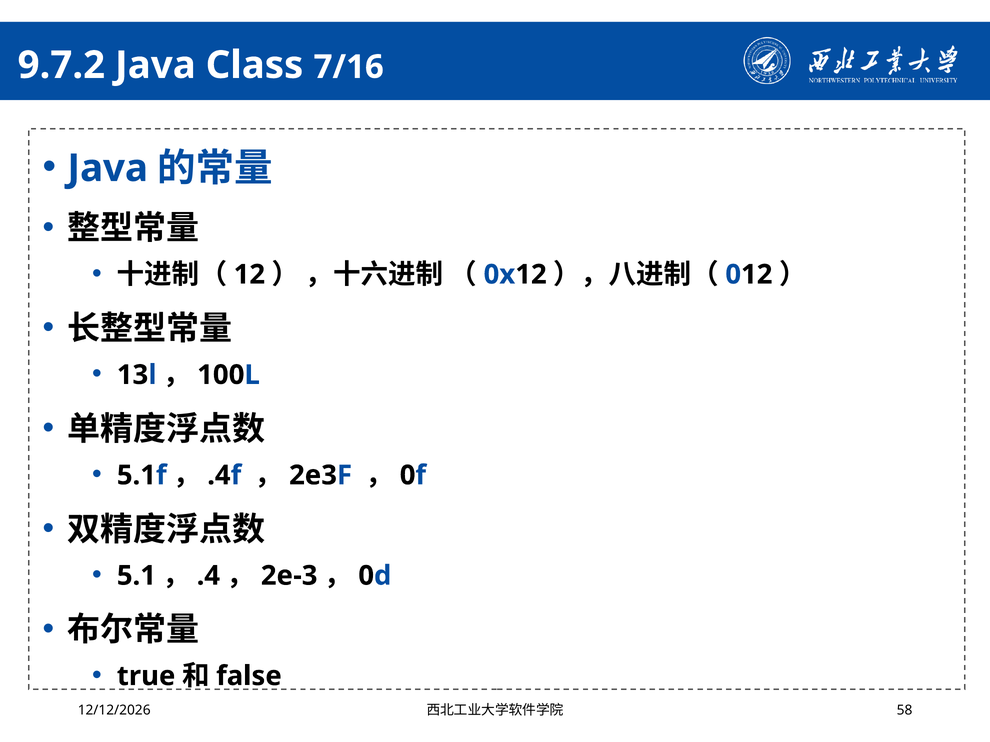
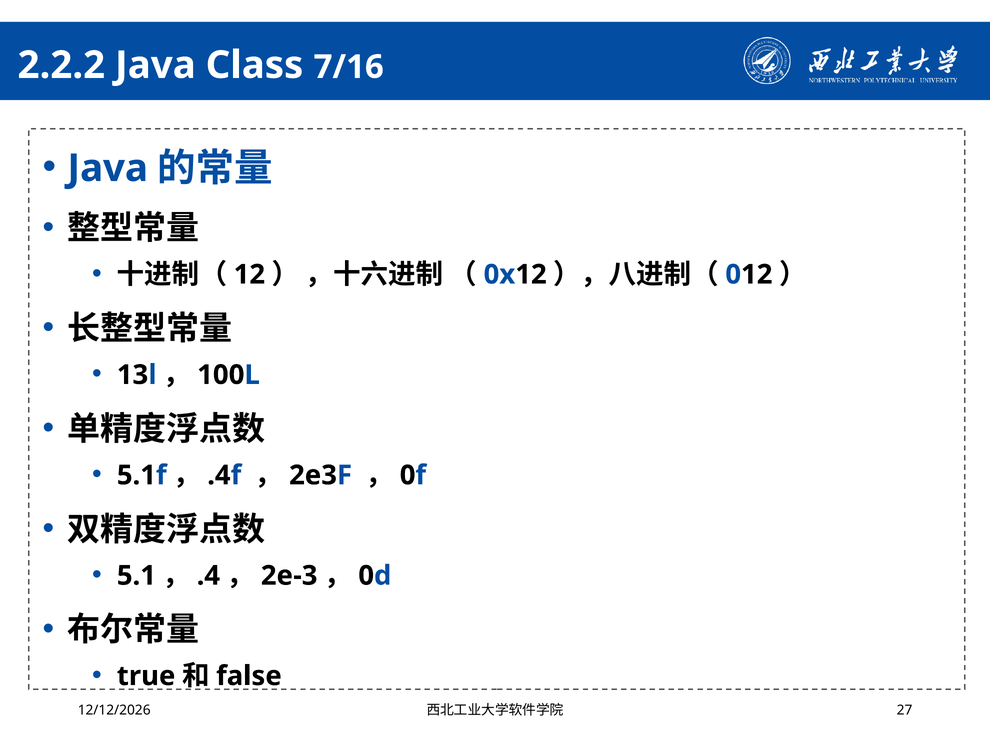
9.7.2: 9.7.2 -> 2.2.2 (61, 65)
58: 58 -> 27 (905, 711)
